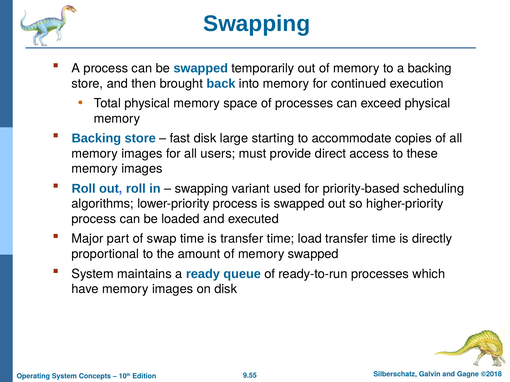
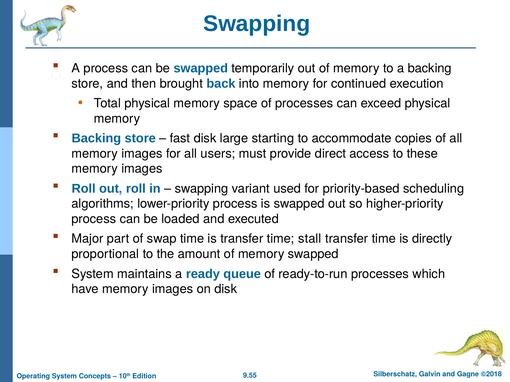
load: load -> stall (310, 239)
